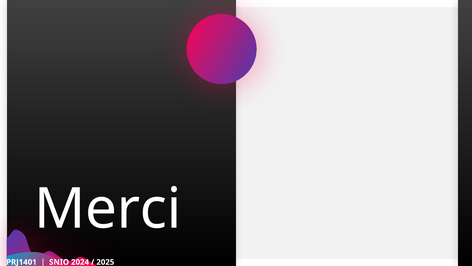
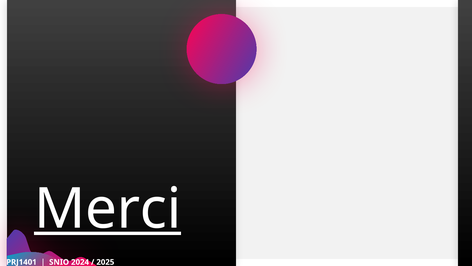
Merci underline: none -> present (108, 209)
